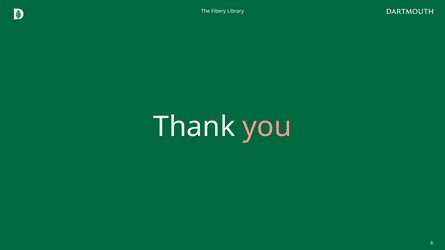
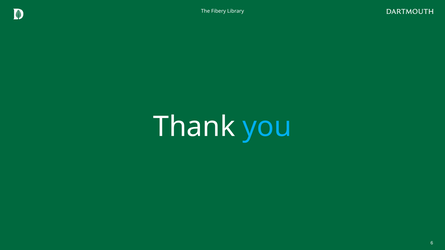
you colour: pink -> light blue (267, 127)
